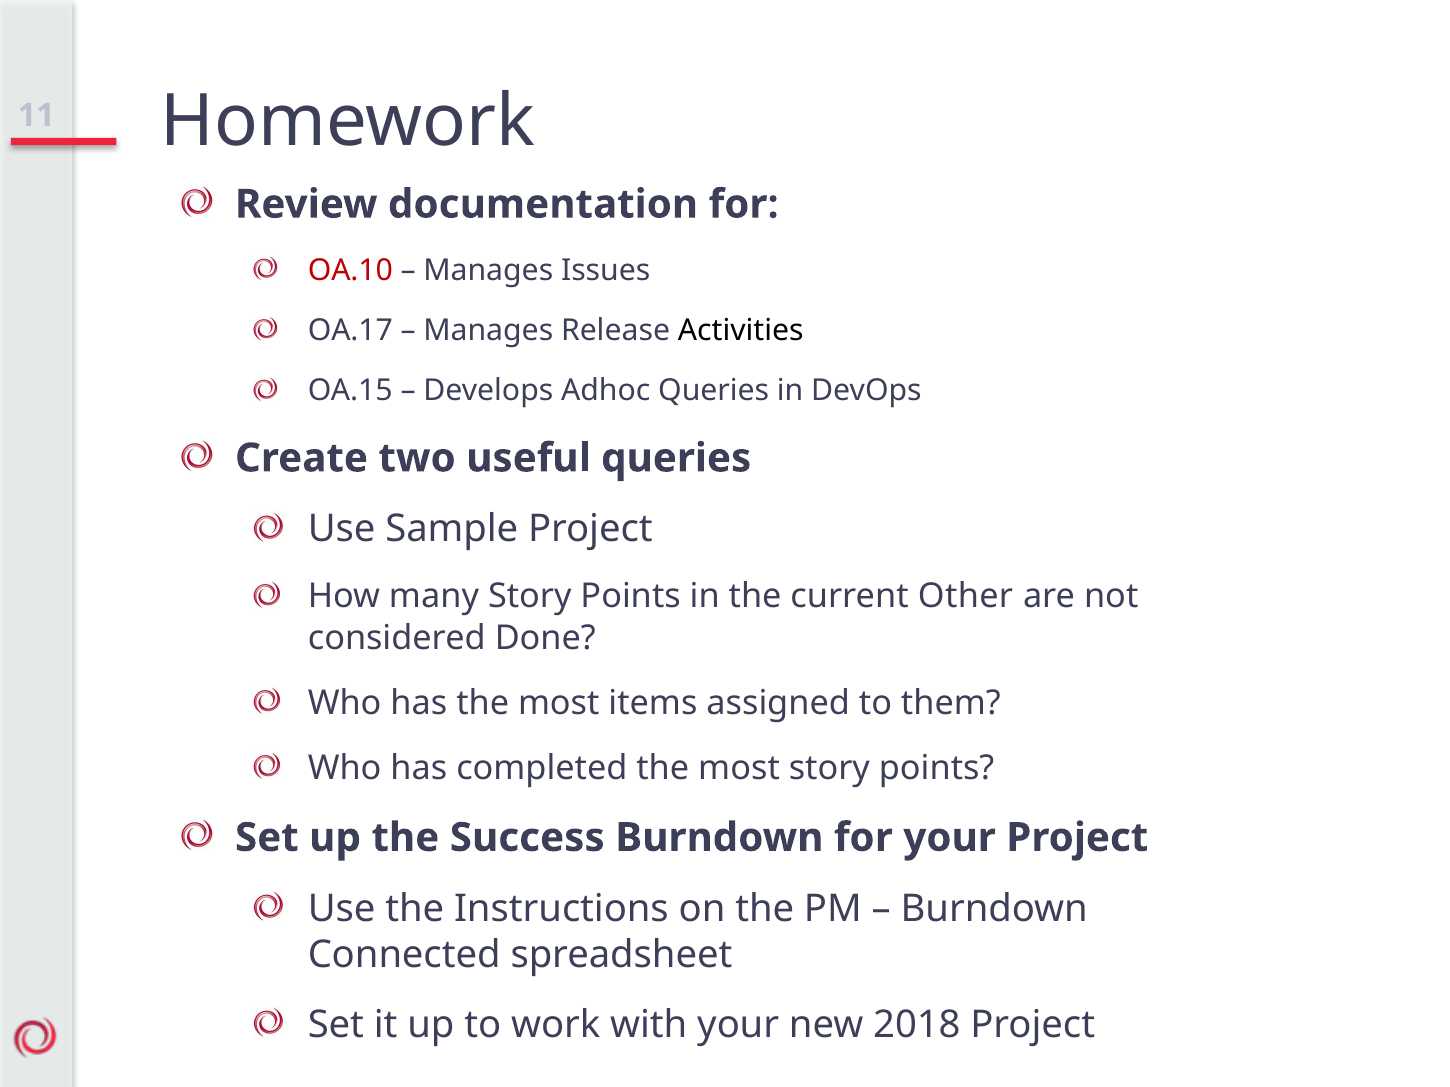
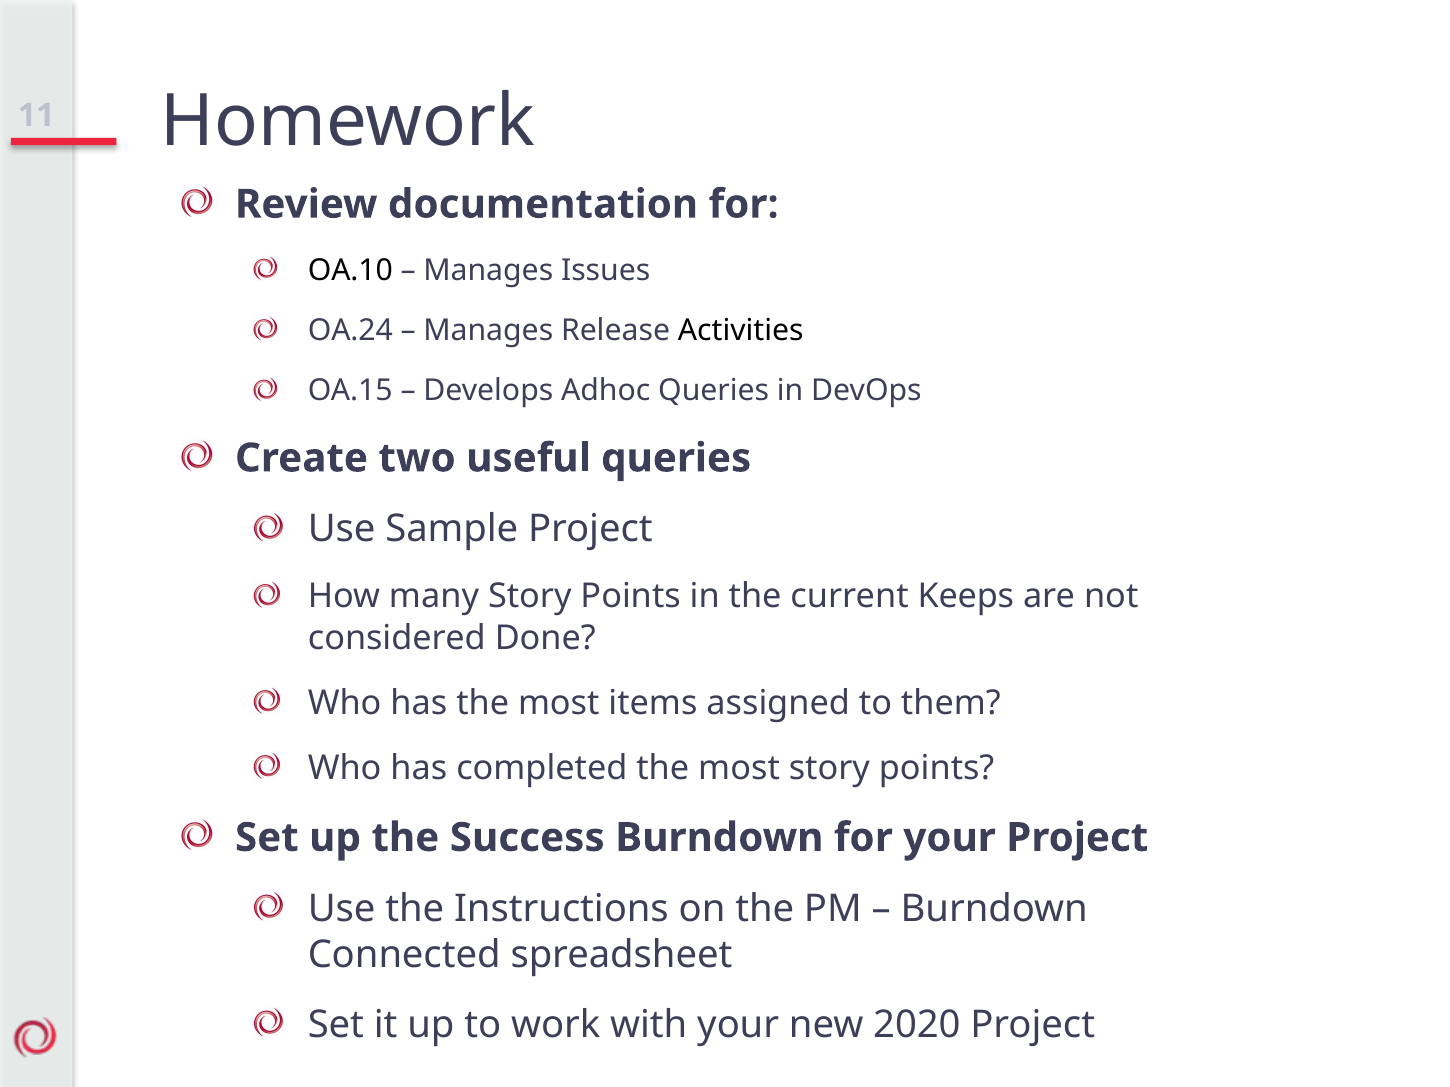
OA.10 colour: red -> black (350, 270)
OA.17: OA.17 -> OA.24 (350, 331)
Other: Other -> Keeps (966, 597)
2018: 2018 -> 2020 (917, 1025)
